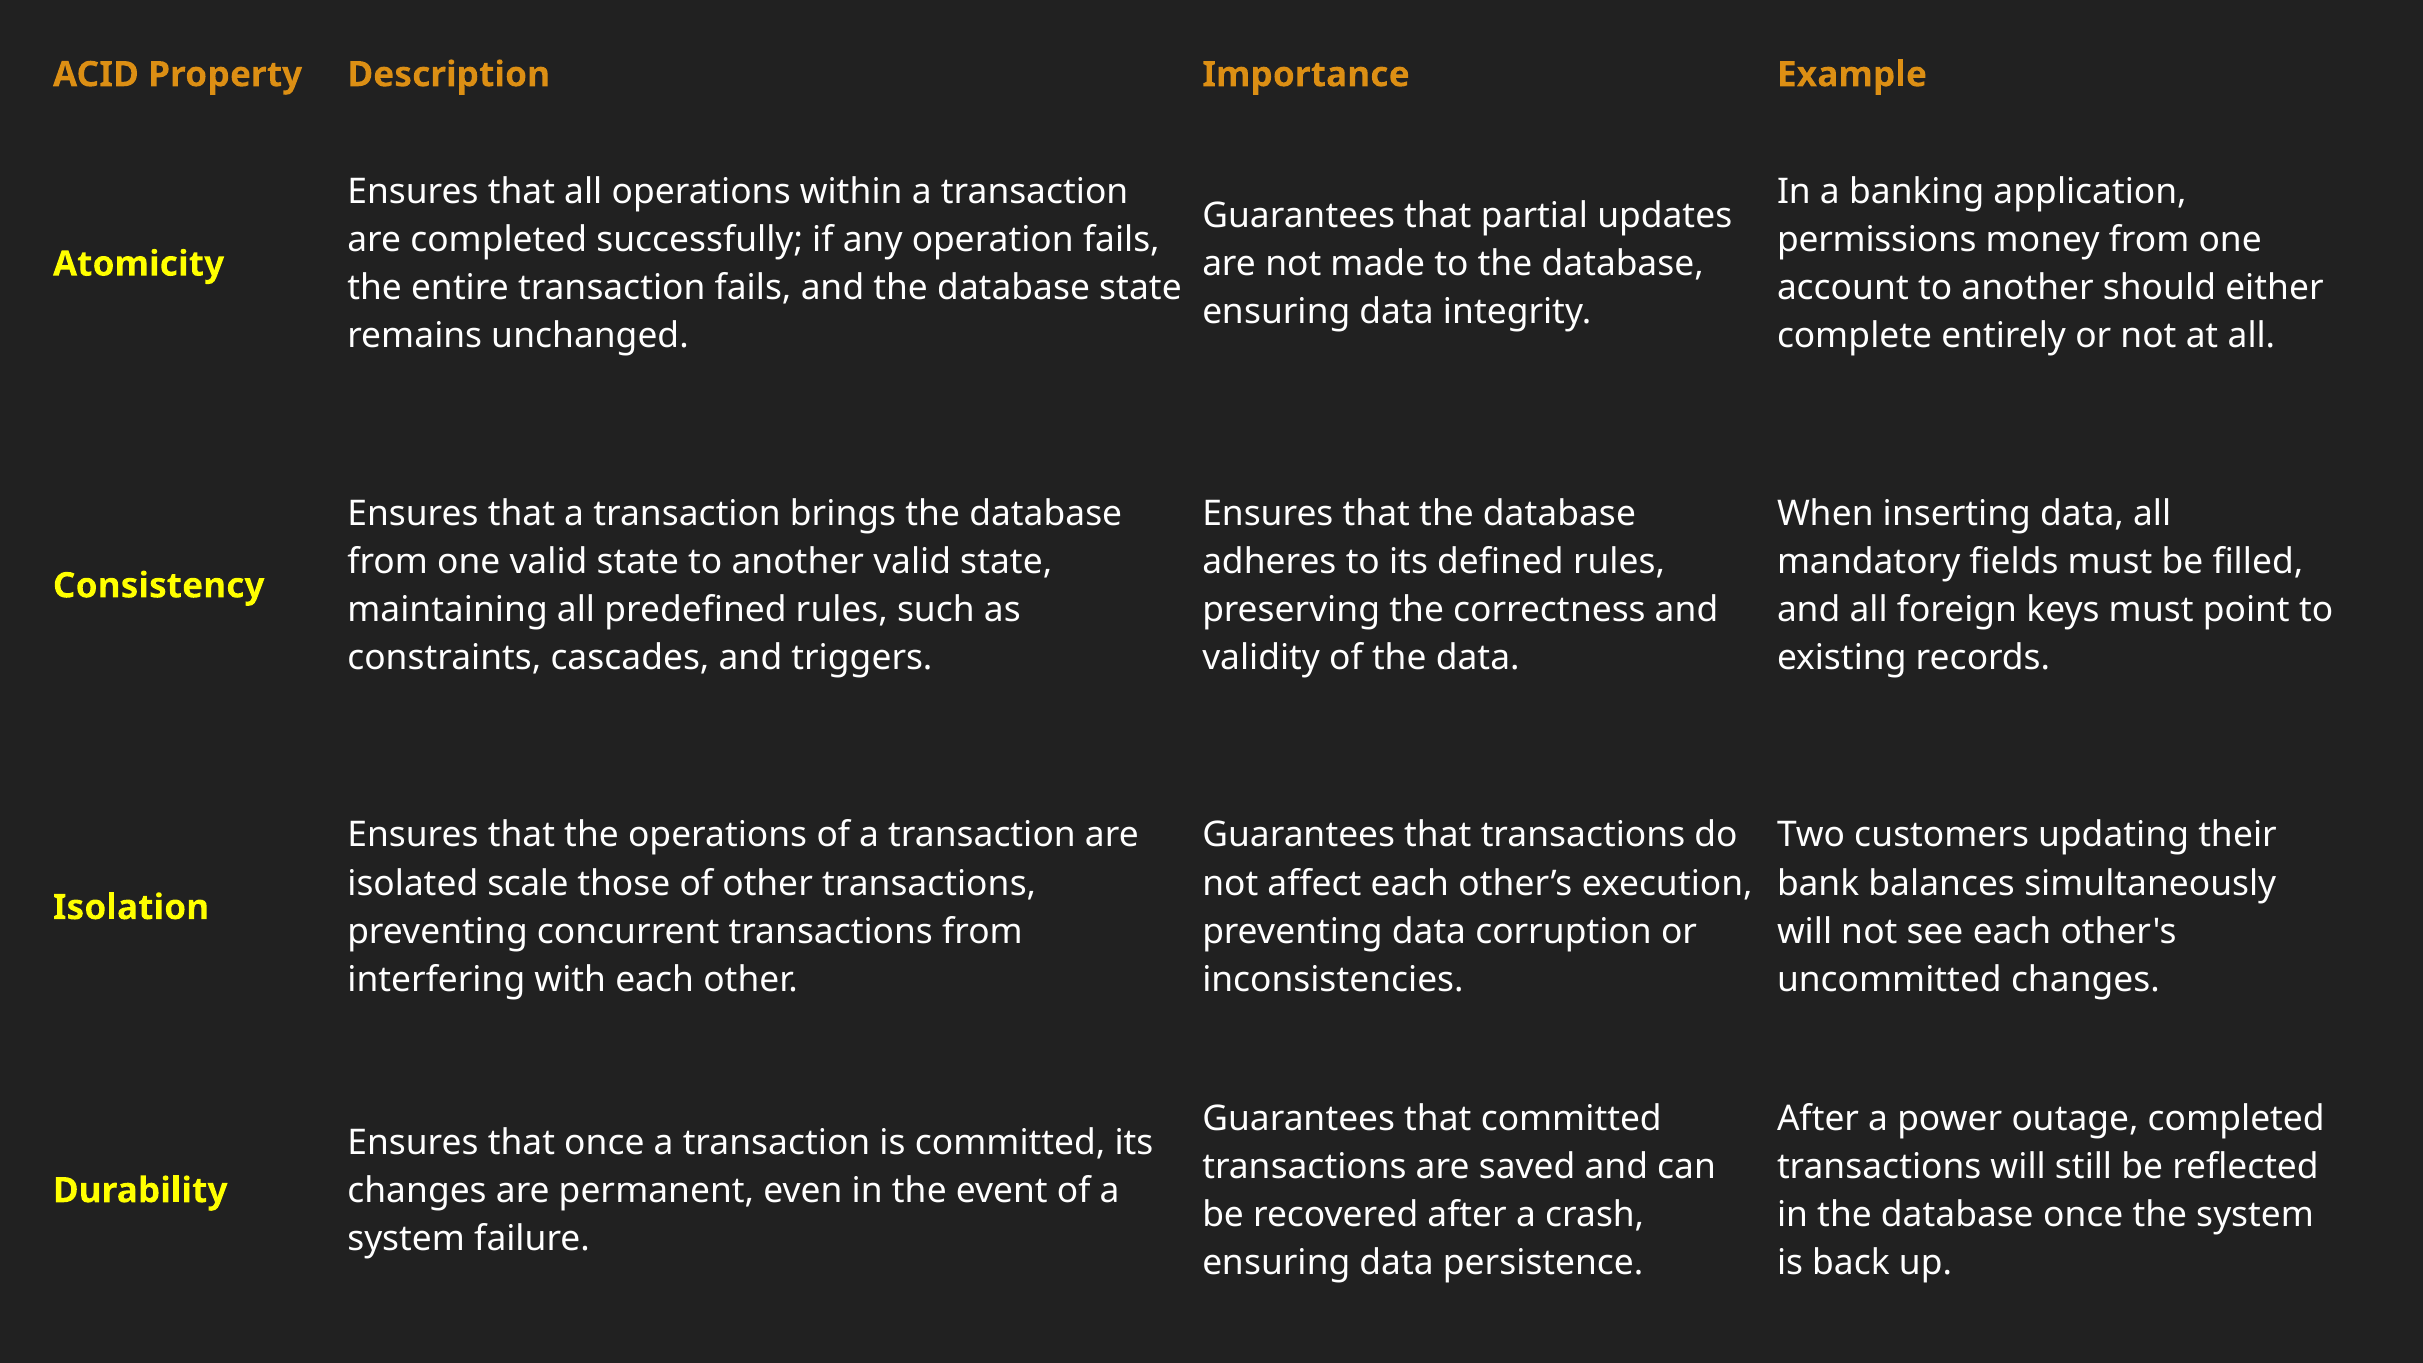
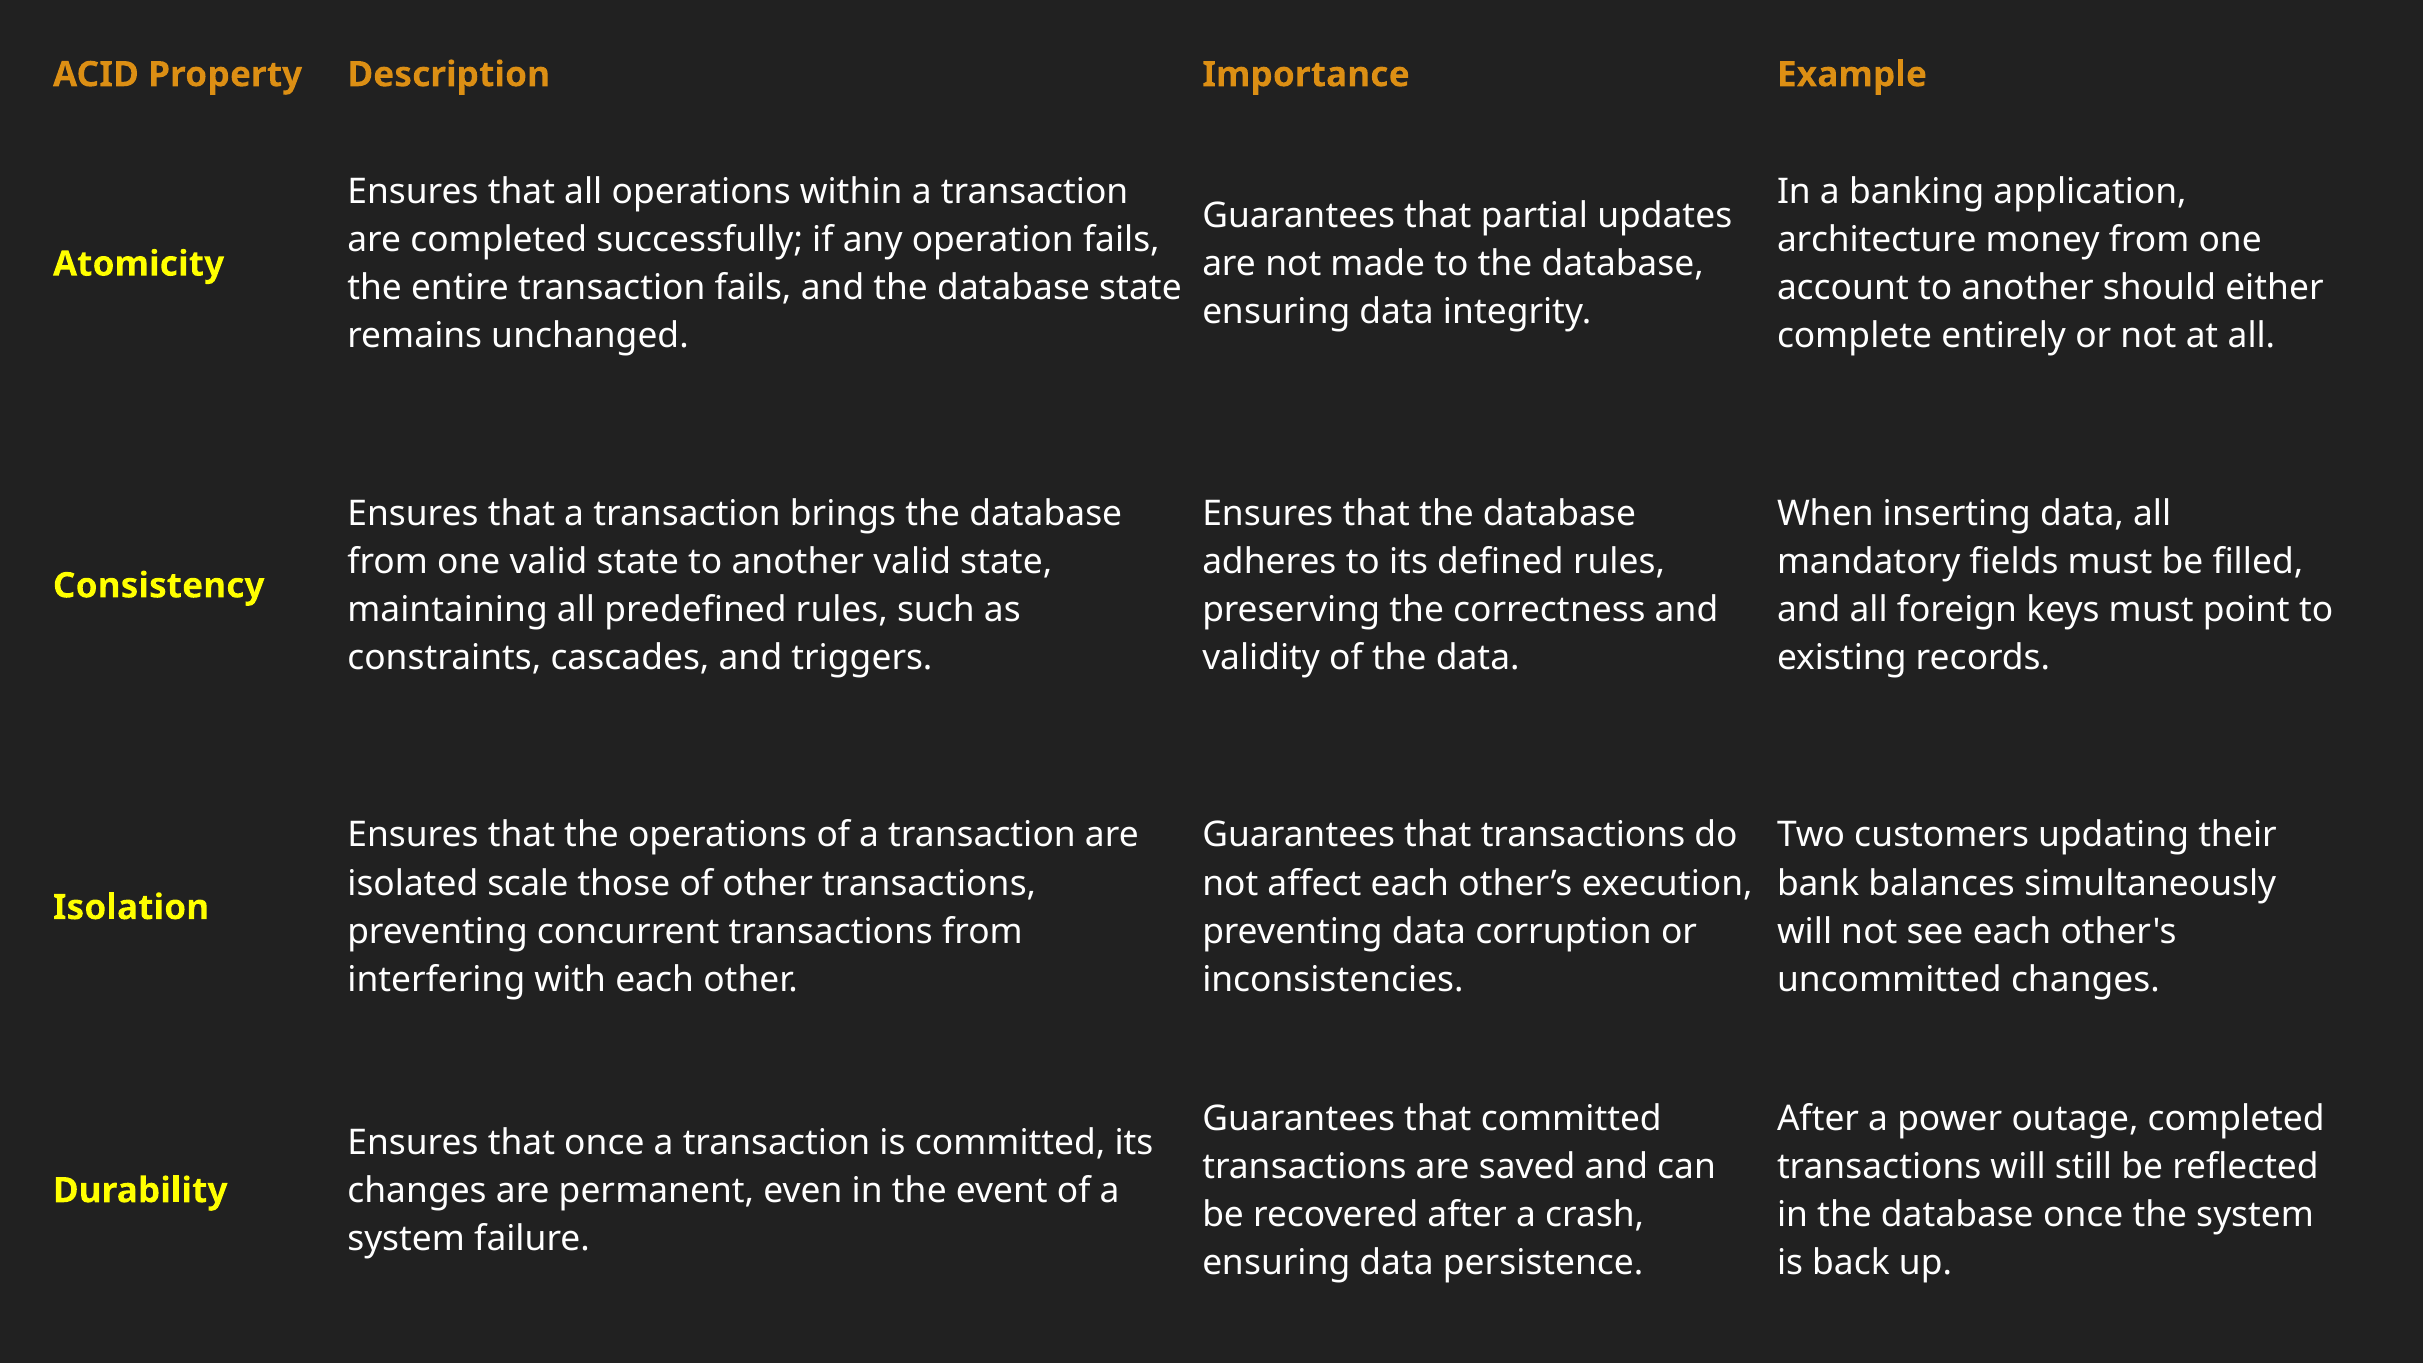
permissions: permissions -> architecture (1877, 240)
